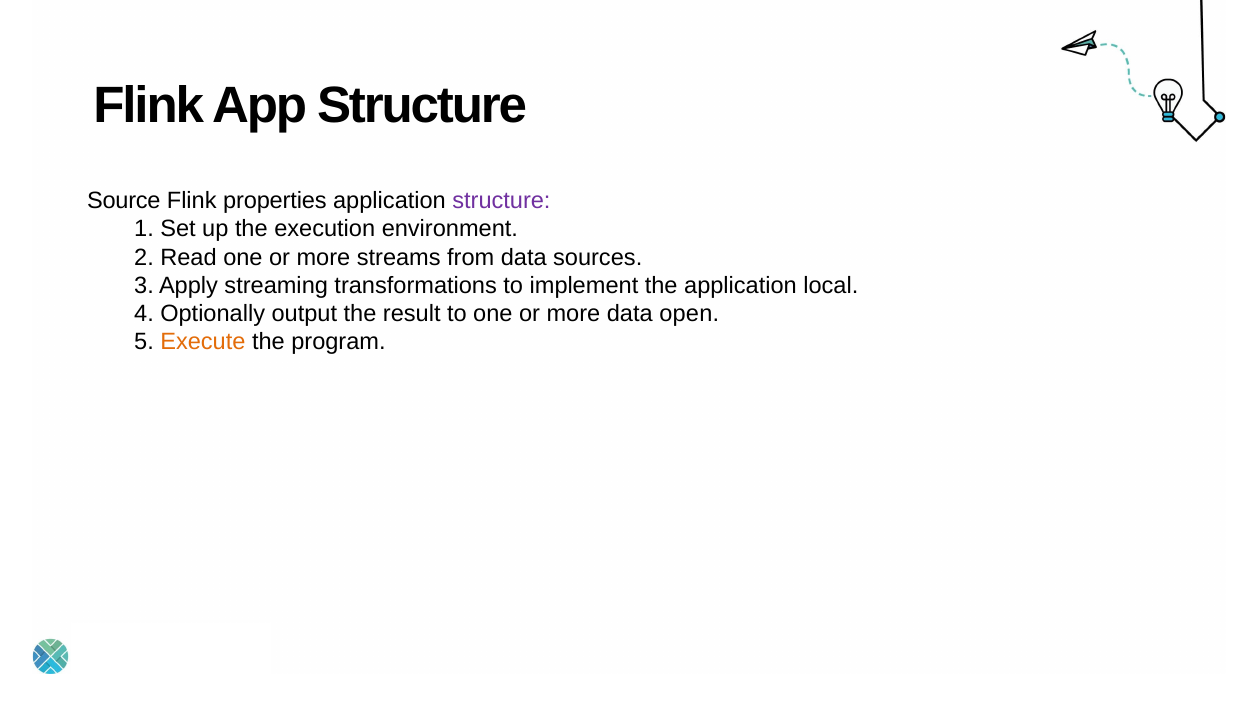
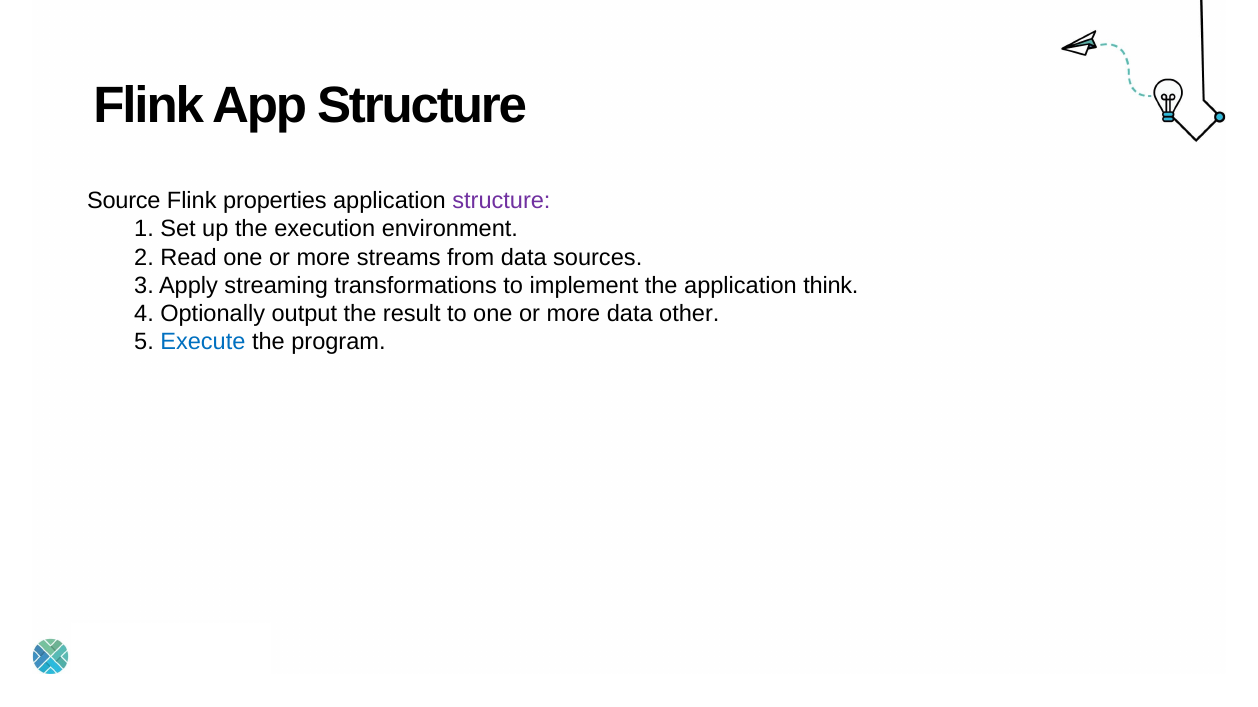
local: local -> think (831, 286)
open: open -> other (689, 314)
Execute colour: orange -> blue (203, 342)
